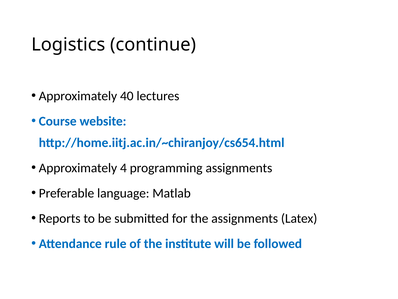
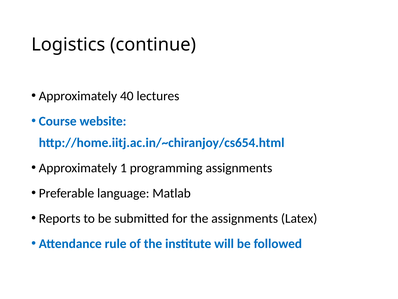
4: 4 -> 1 (123, 168)
